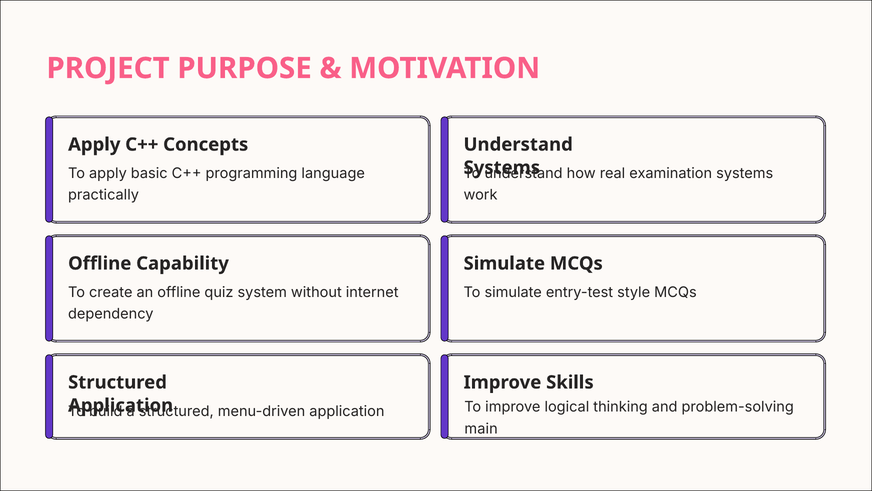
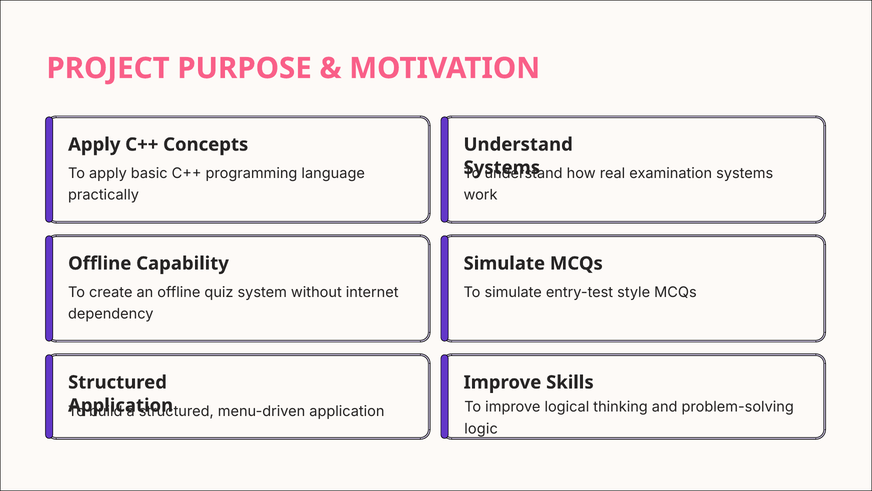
main: main -> logic (481, 428)
